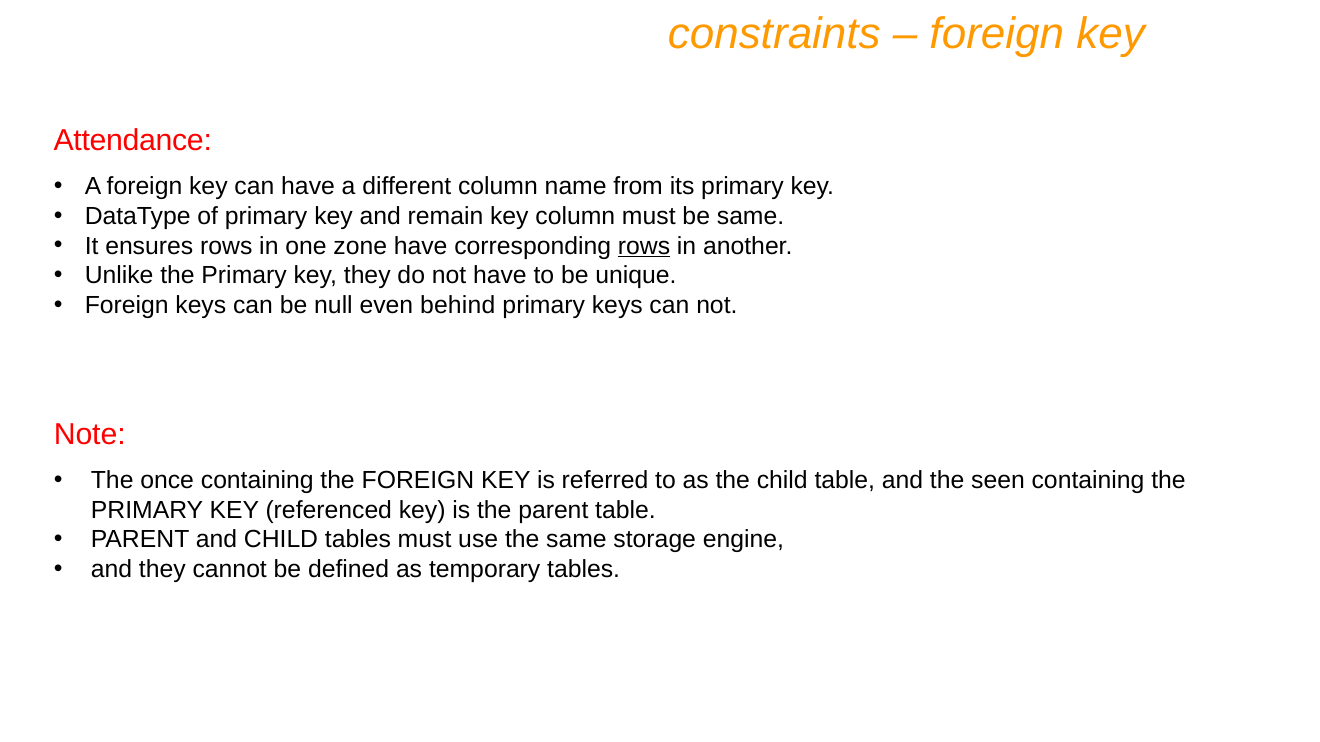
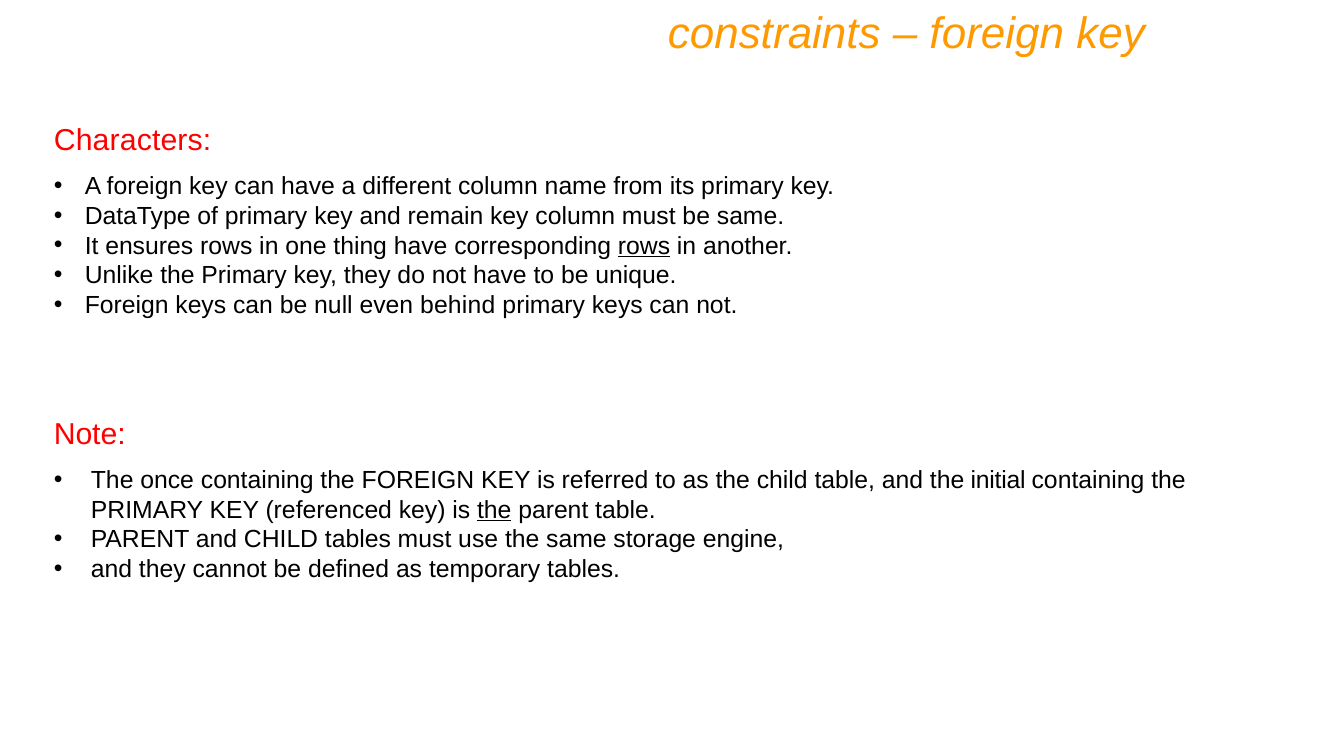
Attendance: Attendance -> Characters (133, 141)
zone: zone -> thing (360, 246)
seen: seen -> initial (998, 481)
the underline: none -> present (494, 510)
